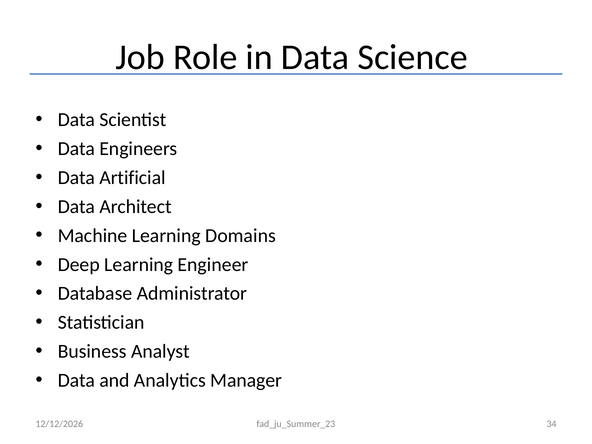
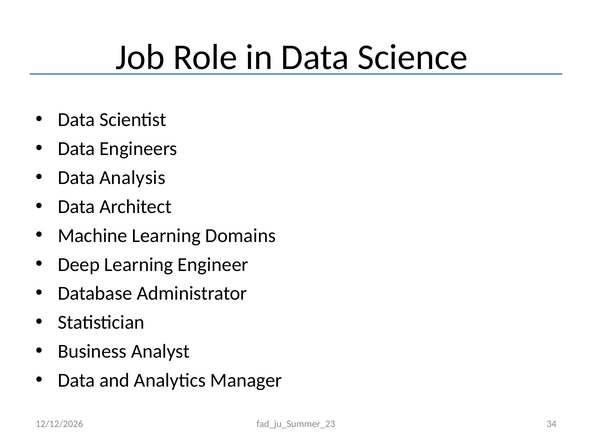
Artificial: Artificial -> Analysis (132, 178)
